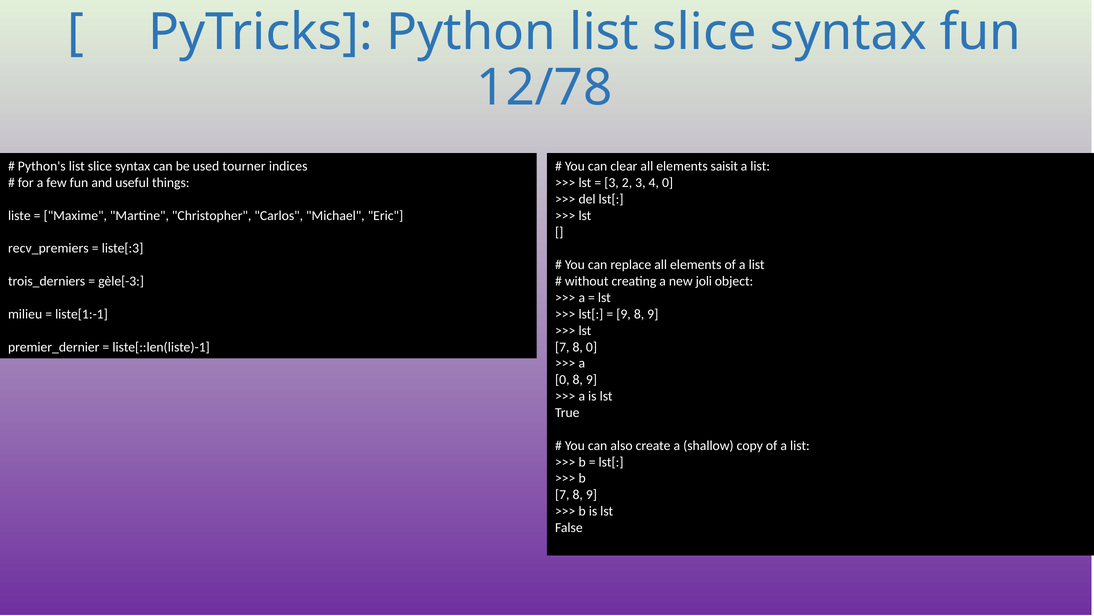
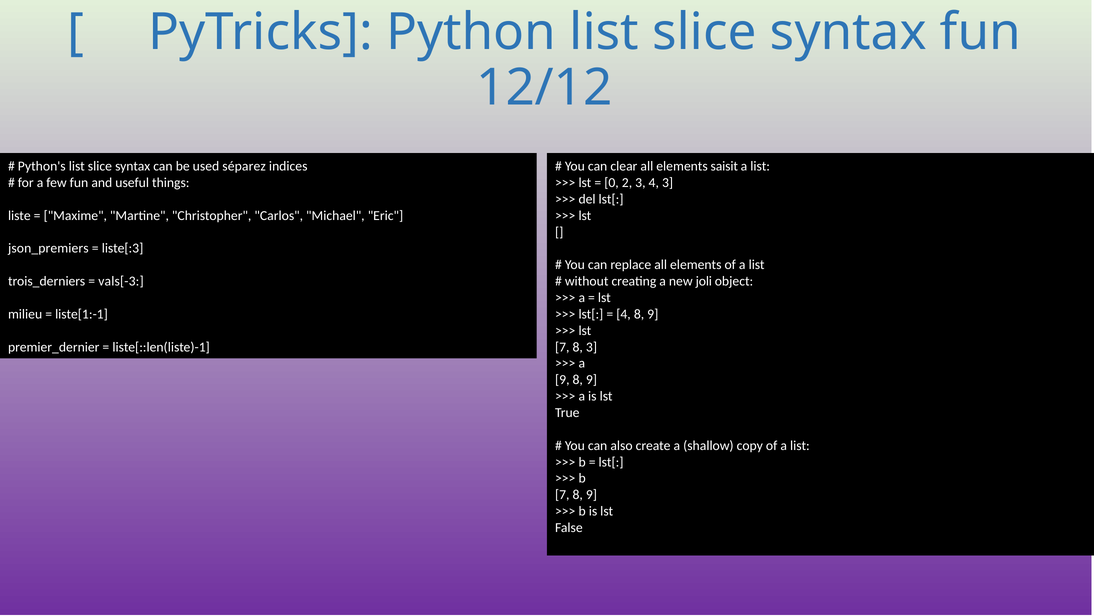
12/78: 12/78 -> 12/12 (544, 88)
tourner: tourner -> séparez (244, 166)
3: 3 -> 0 (612, 183)
4 0: 0 -> 3 (668, 183)
recv_premiers: recv_premiers -> json_premiers (48, 248)
gèle[-3: gèle[-3 -> vals[-3 (121, 281)
9: 9 -> 4 (624, 314)
8 0: 0 -> 3 (592, 347)
0: 0 -> 9 (562, 379)
